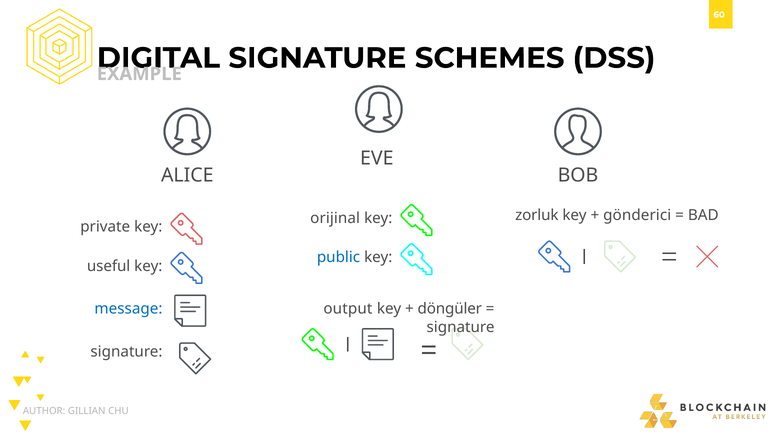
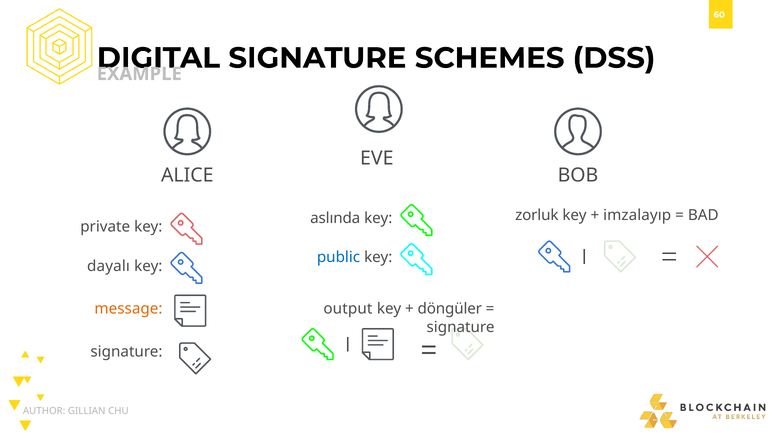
gönderici: gönderici -> imzalayıp (637, 215)
orijinal: orijinal -> aslında (335, 218)
useful: useful -> dayalı (108, 266)
message colour: blue -> orange (128, 309)
